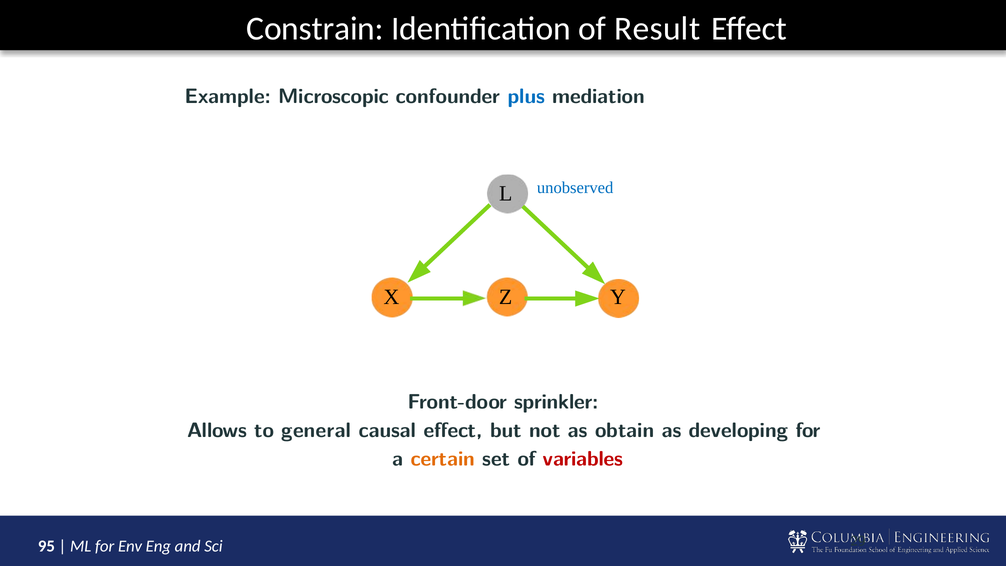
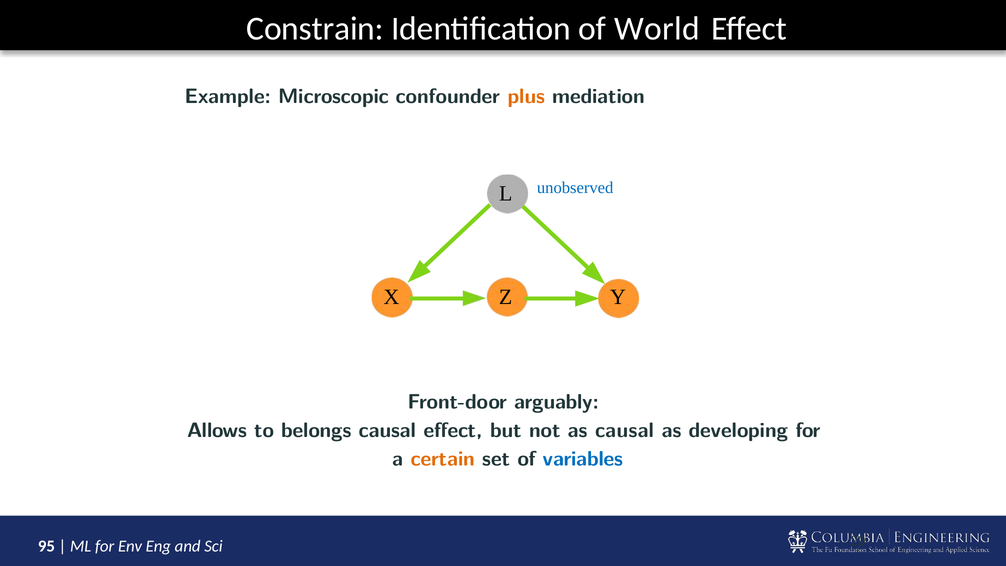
Result: Result -> World (657, 28)
plus colour: blue -> orange (526, 96)
sprinkler: sprinkler -> arguably (556, 402)
general: general -> belongs (316, 430)
as obtain: obtain -> causal (625, 430)
variables colour: red -> blue (583, 459)
